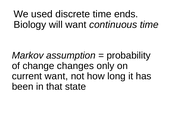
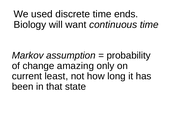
changes: changes -> amazing (75, 66)
current want: want -> least (56, 77)
